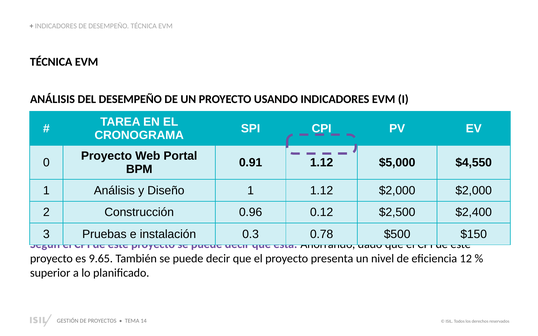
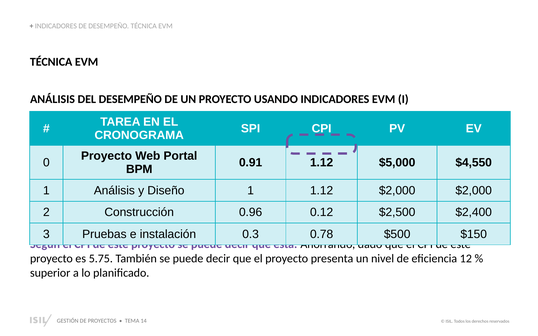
9.65: 9.65 -> 5.75 (101, 259)
